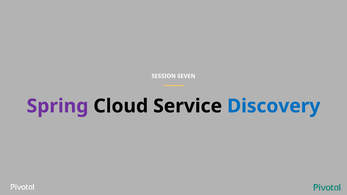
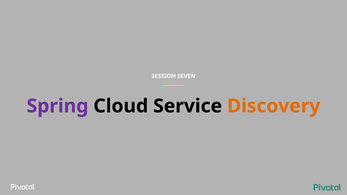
Discovery colour: blue -> orange (274, 106)
